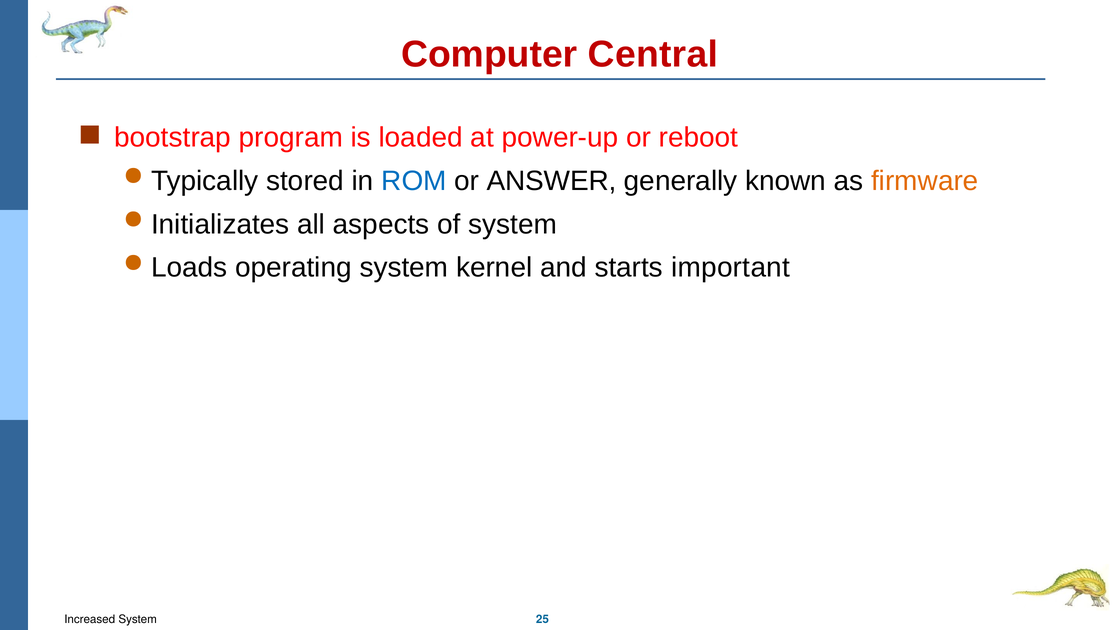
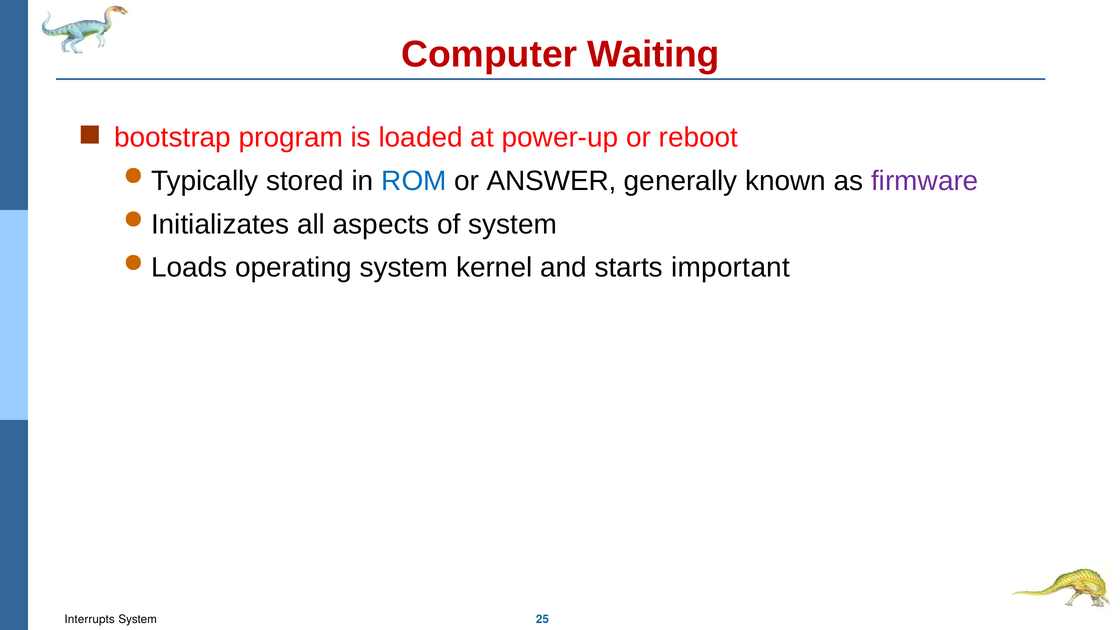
Central: Central -> Waiting (653, 54)
firmware colour: orange -> purple (925, 181)
Increased: Increased -> Interrupts (90, 619)
